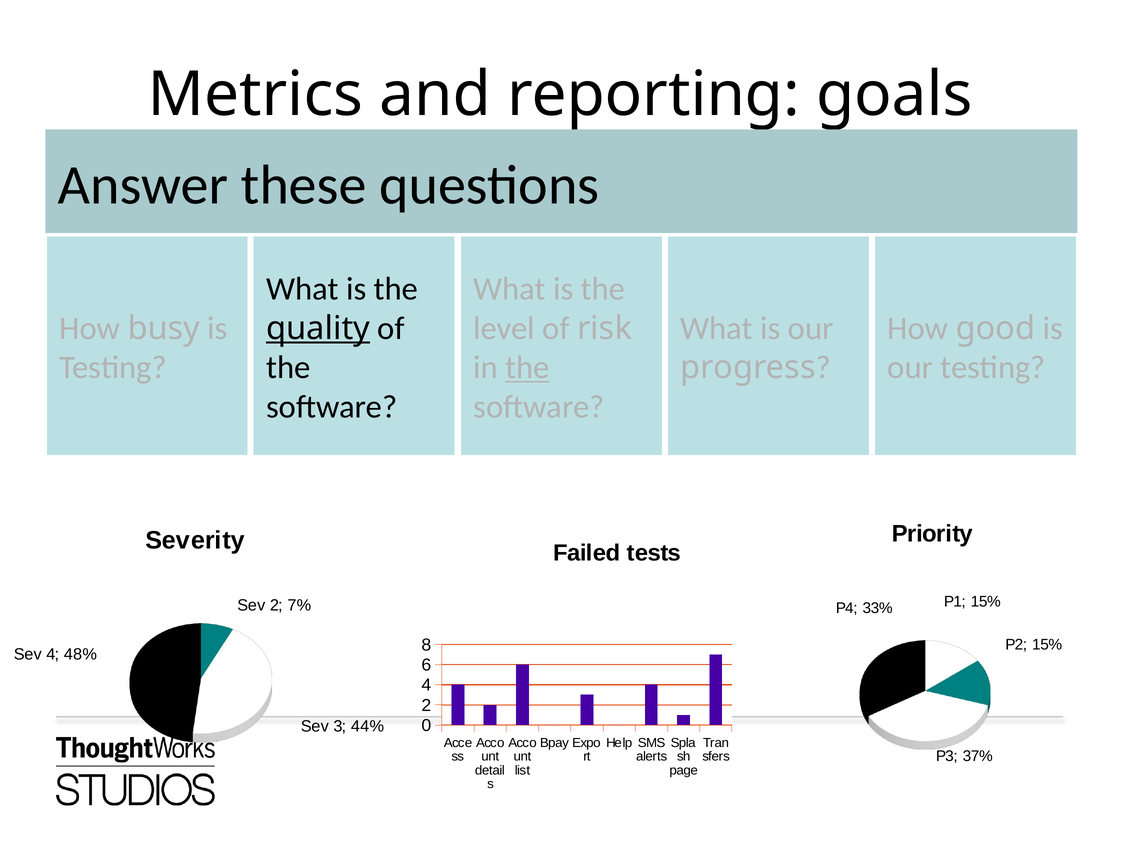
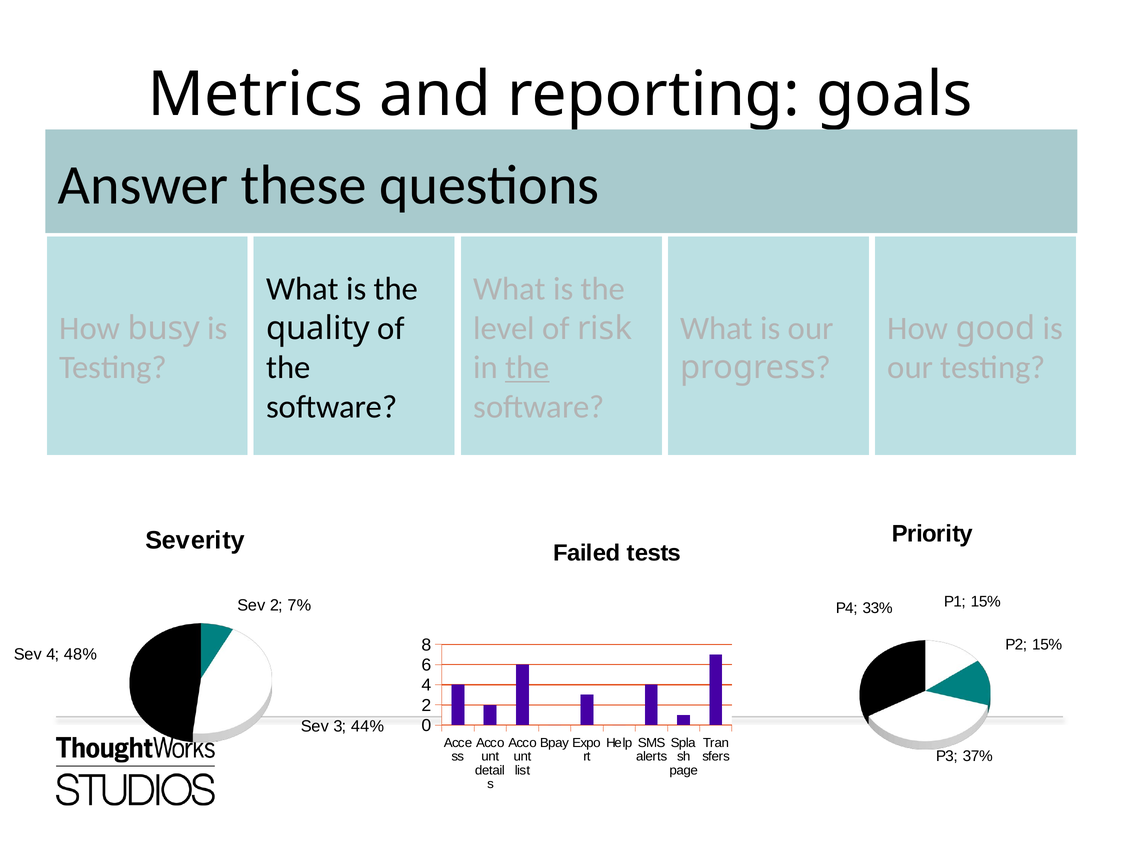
quality underline: present -> none (318, 328)
